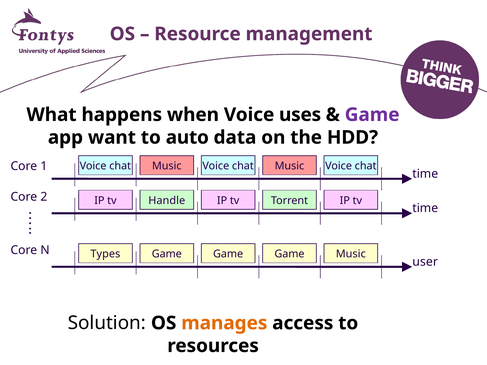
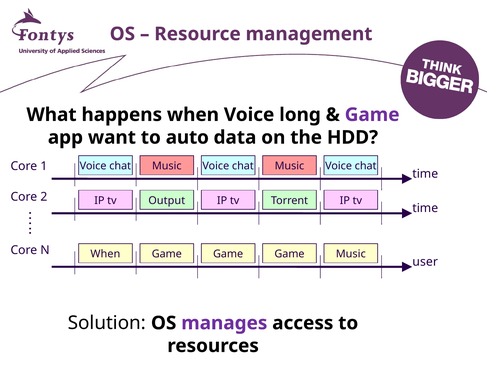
uses: uses -> long (300, 115)
Handle: Handle -> Output (167, 201)
Types: Types -> When (105, 254)
manages colour: orange -> purple (224, 323)
